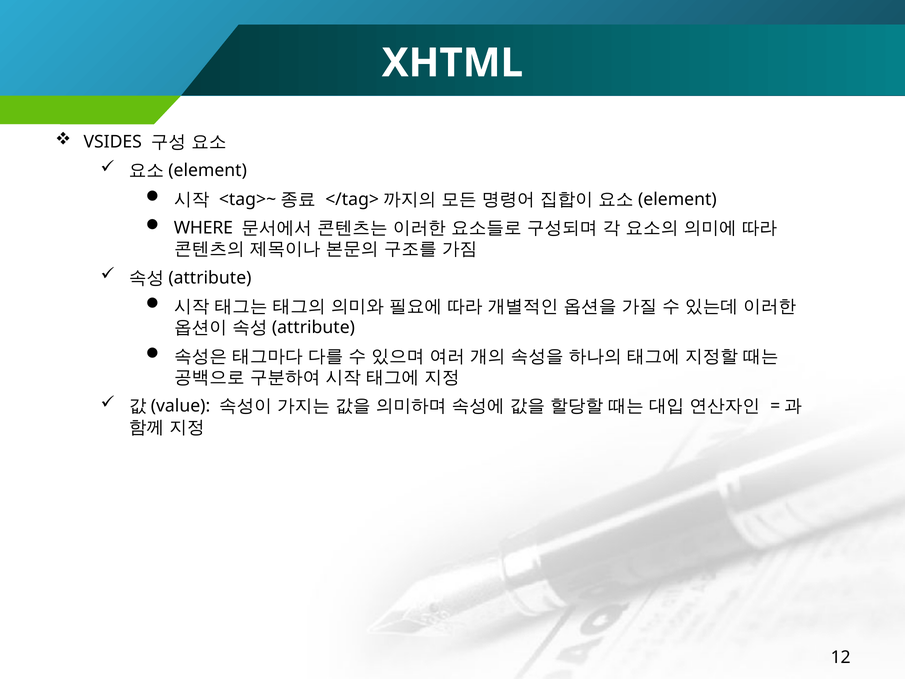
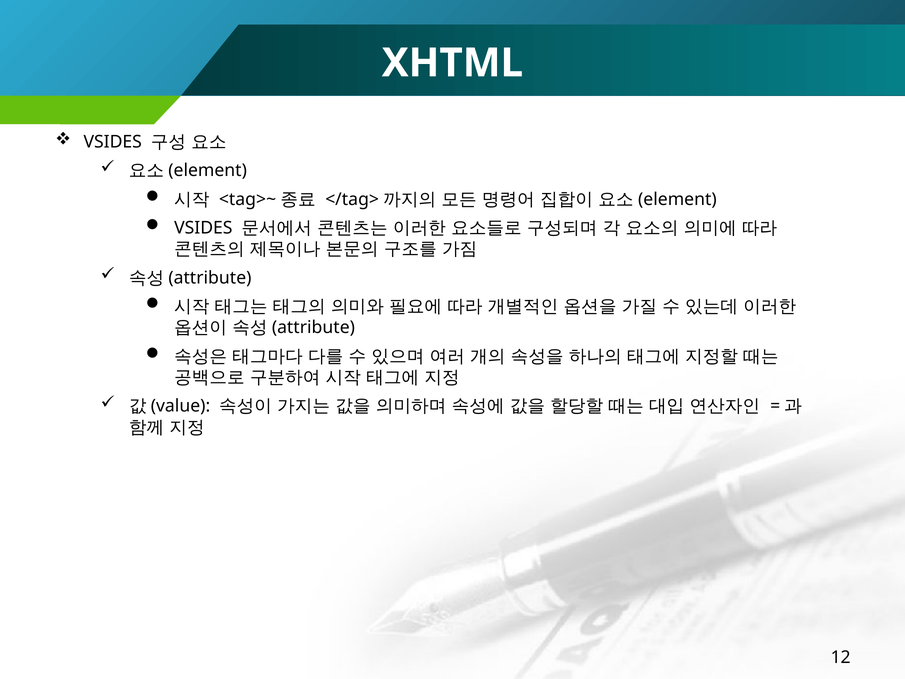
WHERE: WHERE -> VSIDES (203, 228)
